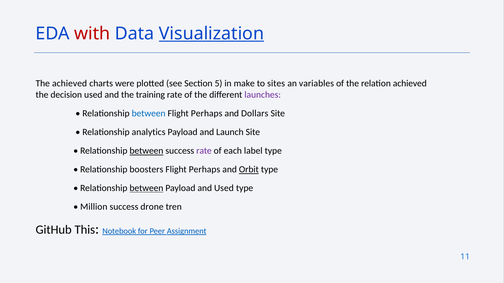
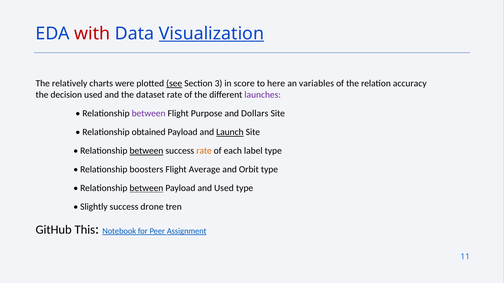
The achieved: achieved -> relatively (70, 84)
see underline: none -> present (174, 84)
5: 5 -> 3 (219, 84)
make: make -> score (244, 84)
sites: sites -> here (276, 84)
relation achieved: achieved -> accuracy (410, 84)
training: training -> dataset (150, 95)
between colour: blue -> purple (149, 114)
Perhaps: Perhaps -> Purpose (207, 114)
analytics: analytics -> obtained (149, 132)
Launch underline: none -> present (230, 132)
rate colour: purple -> orange (204, 151)
Perhaps: Perhaps -> Average (205, 170)
Orbit underline: present -> none (249, 170)
Million: Million -> Slightly (94, 207)
